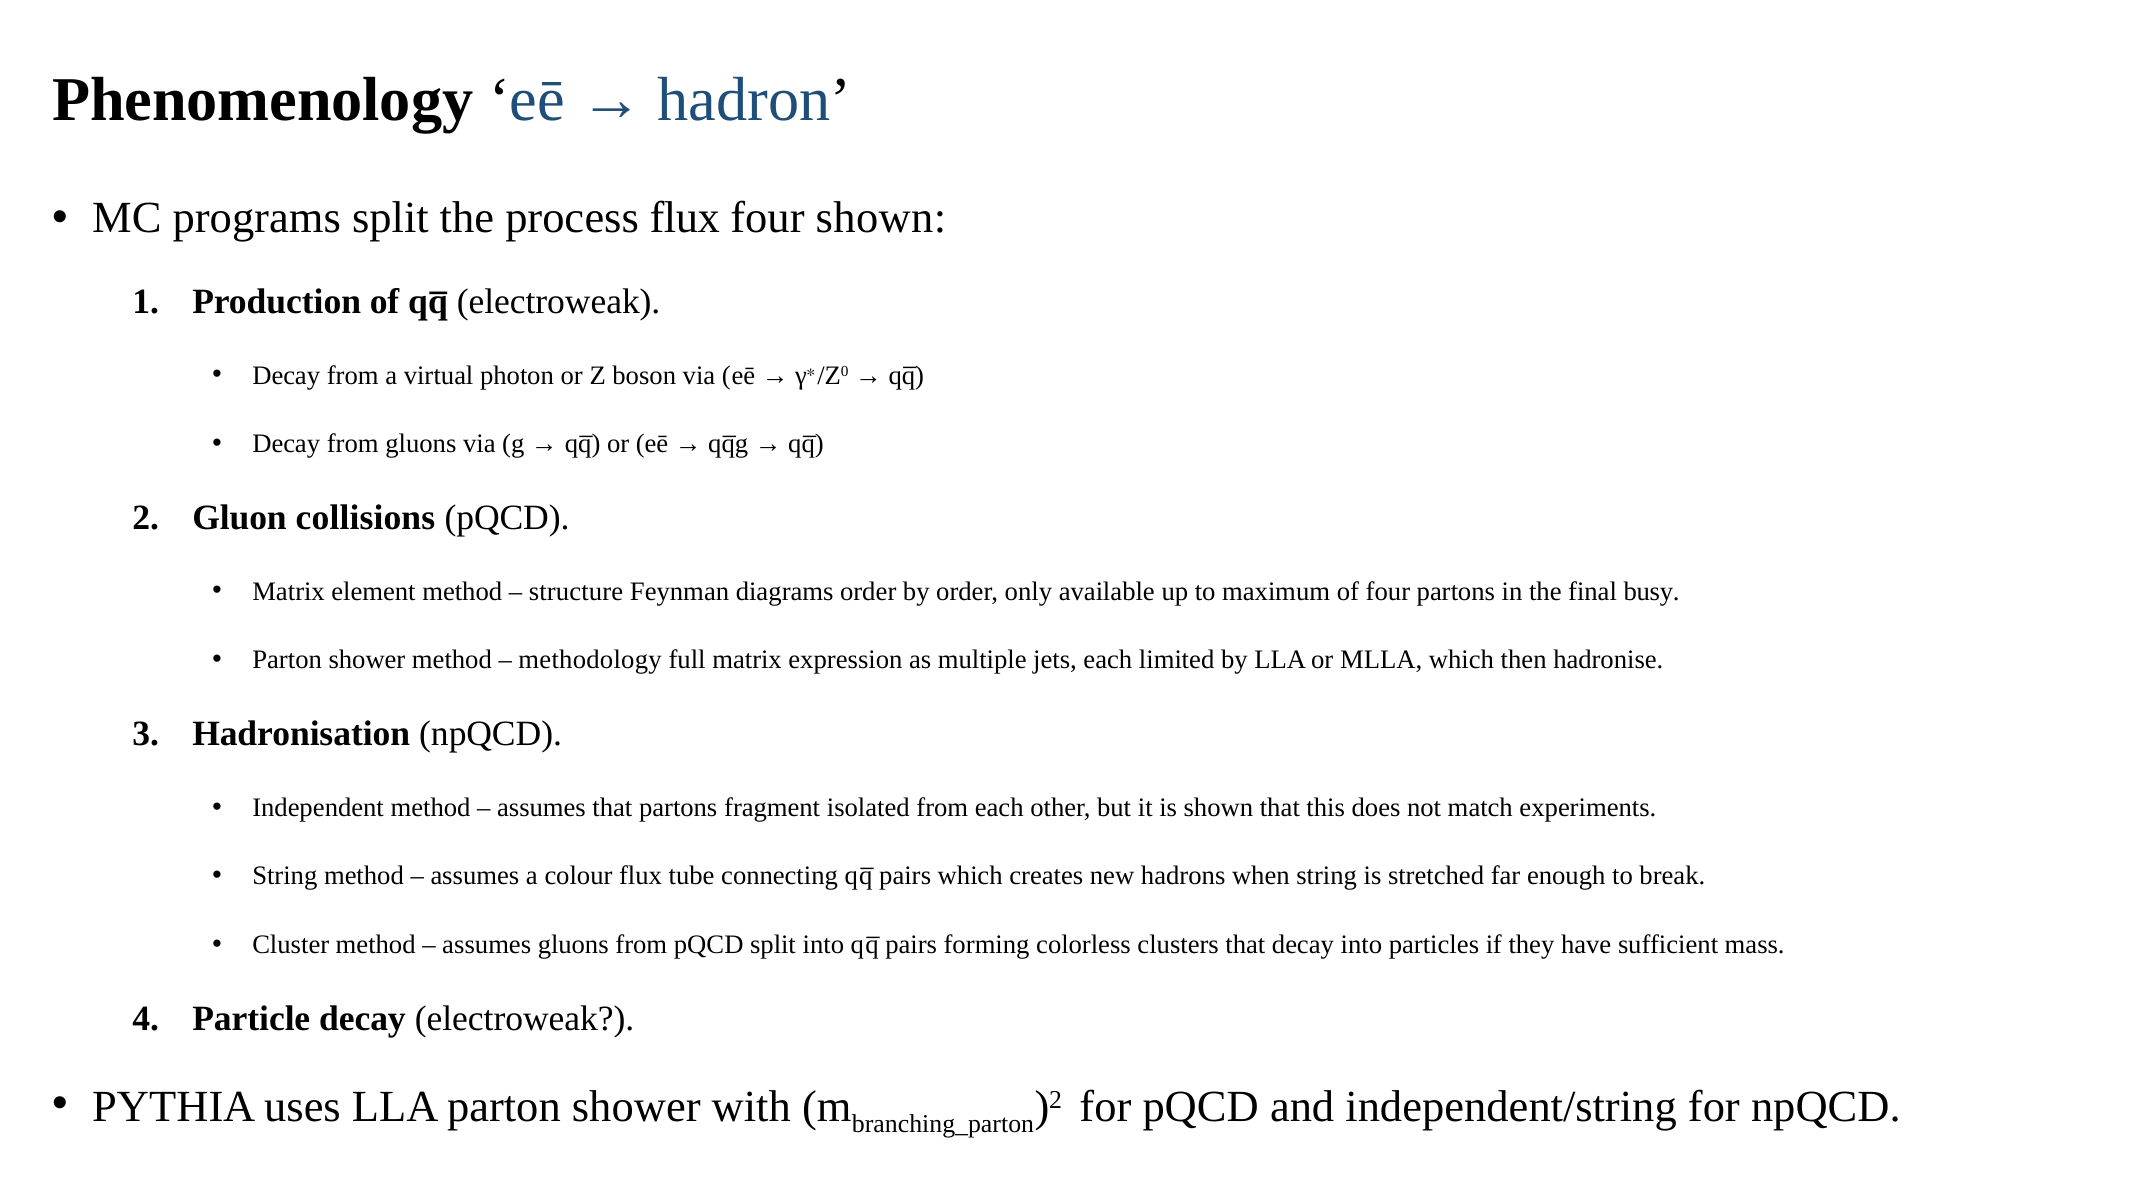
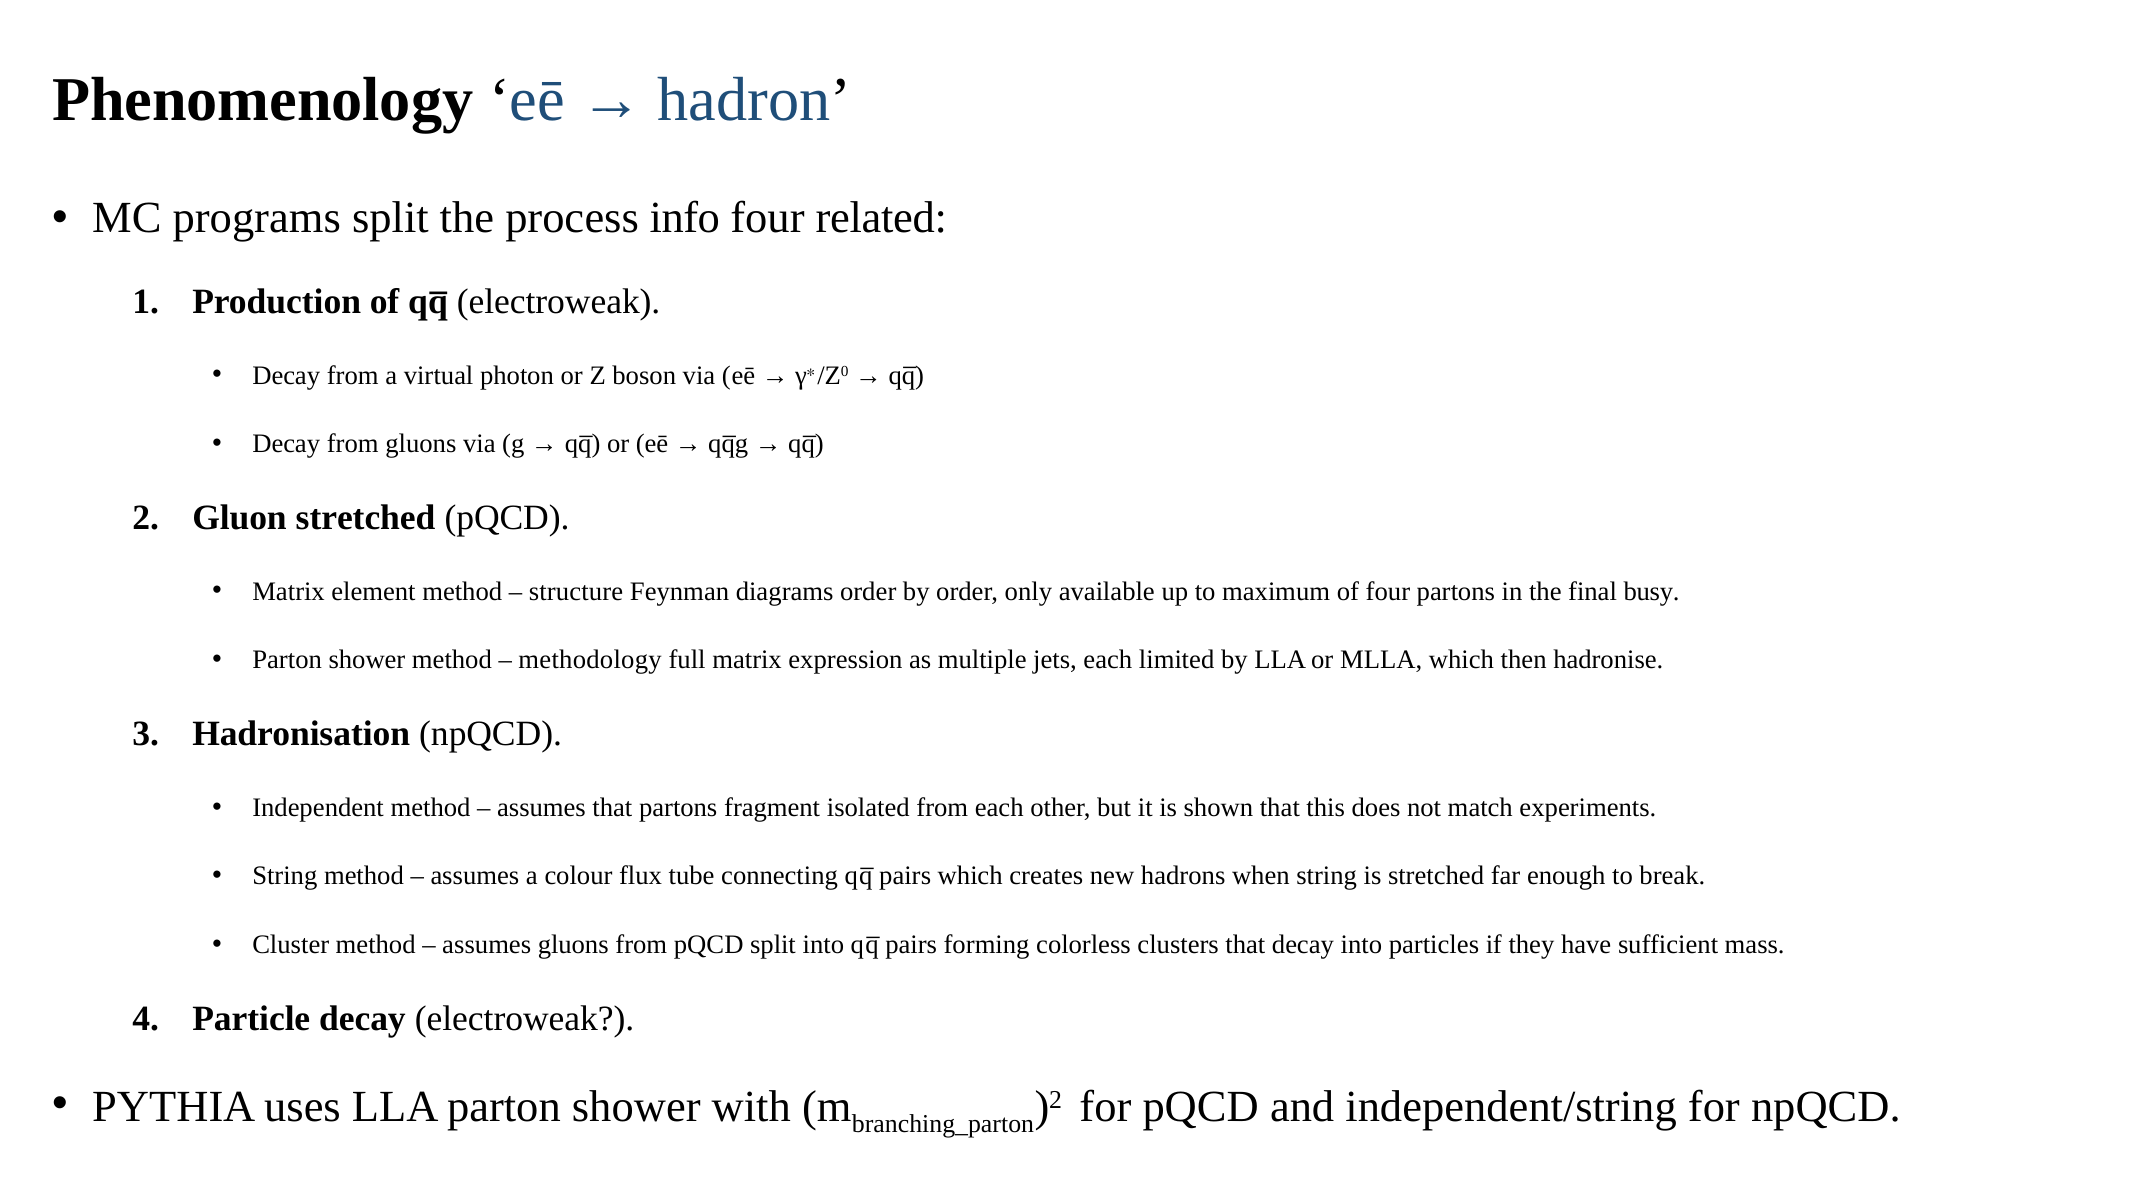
process flux: flux -> info (685, 218)
four shown: shown -> related (881, 218)
Gluon collisions: collisions -> stretched (366, 518)
